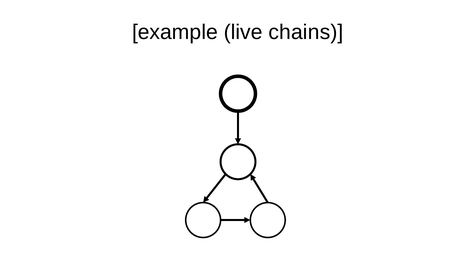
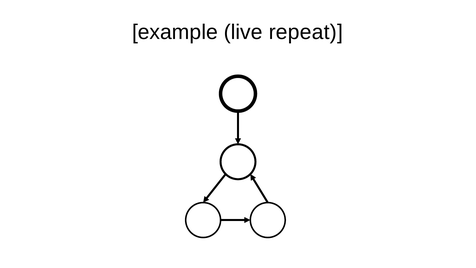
chains: chains -> repeat (306, 32)
